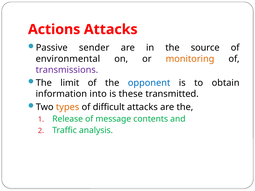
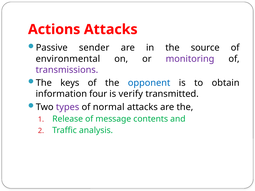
monitoring colour: orange -> purple (190, 59)
limit: limit -> keys (70, 83)
into: into -> four (98, 94)
these: these -> verify (131, 94)
types colour: orange -> purple (68, 107)
difficult: difficult -> normal (109, 107)
